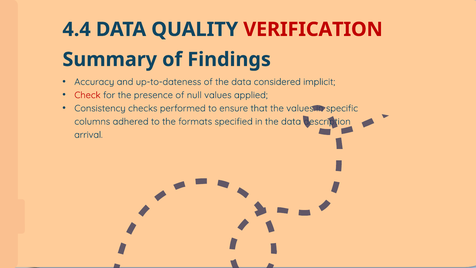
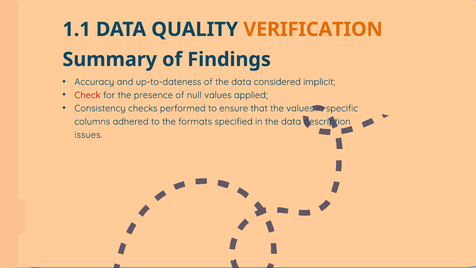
4.4: 4.4 -> 1.1 (77, 29)
VERIFICATION colour: red -> orange (313, 29)
arrival: arrival -> issues (88, 135)
